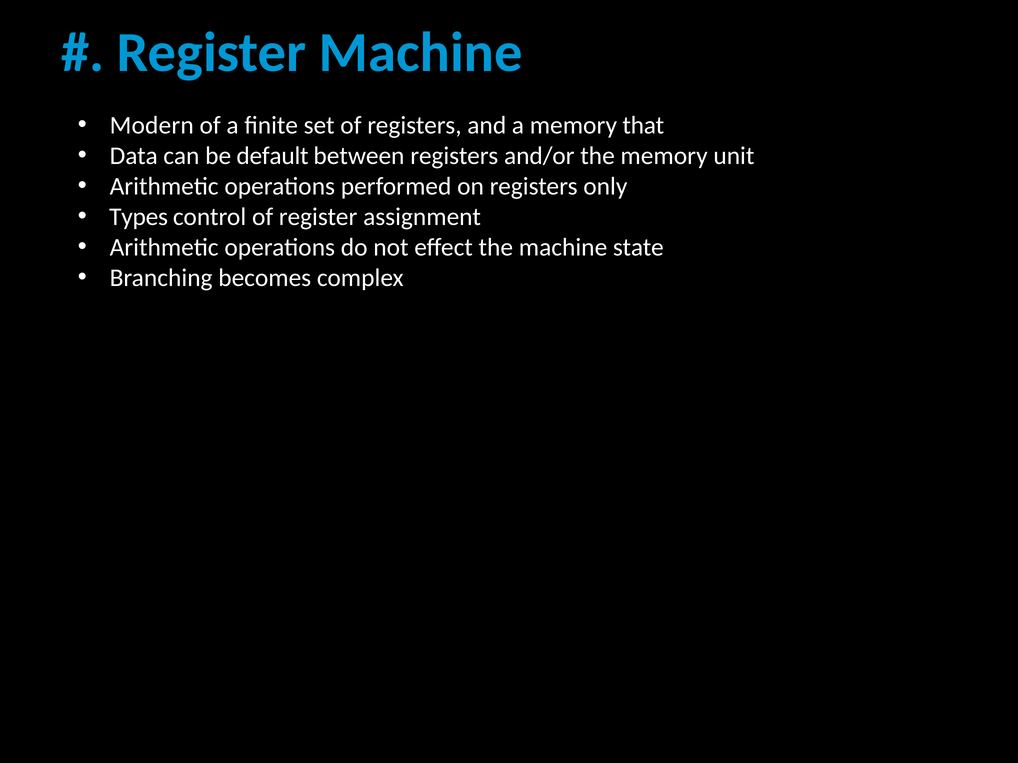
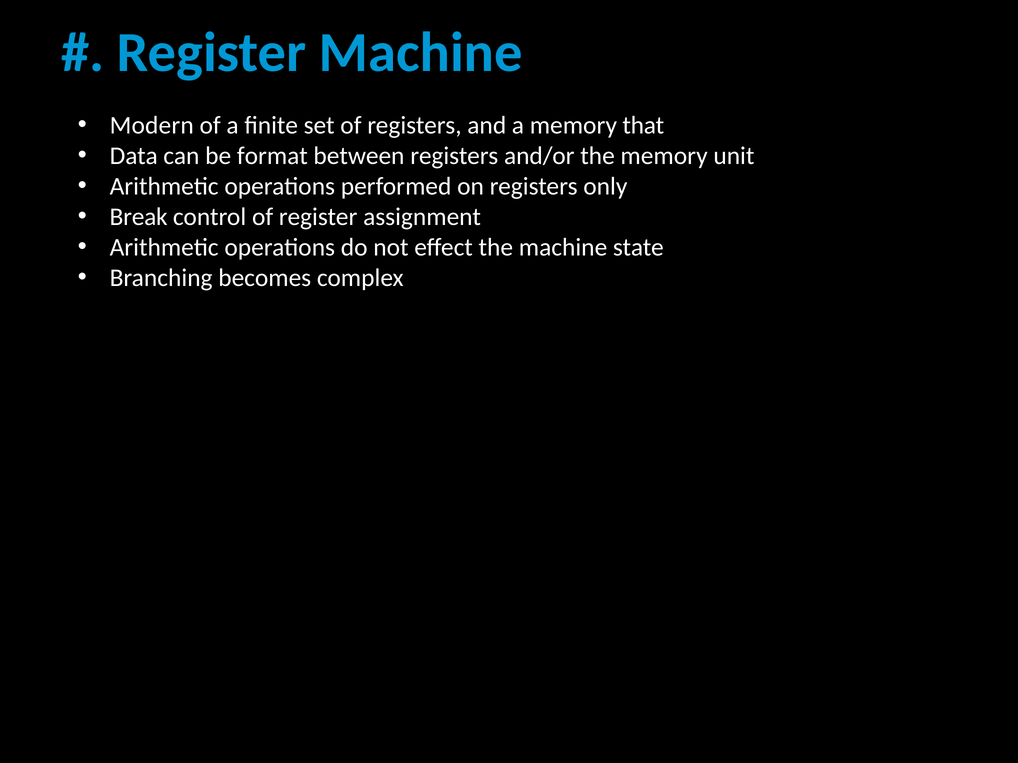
default: default -> format (272, 156)
Types: Types -> Break (139, 217)
